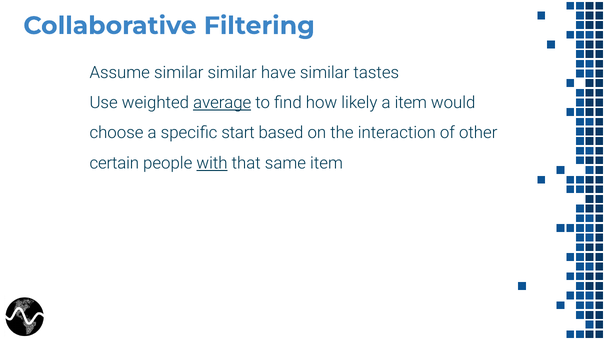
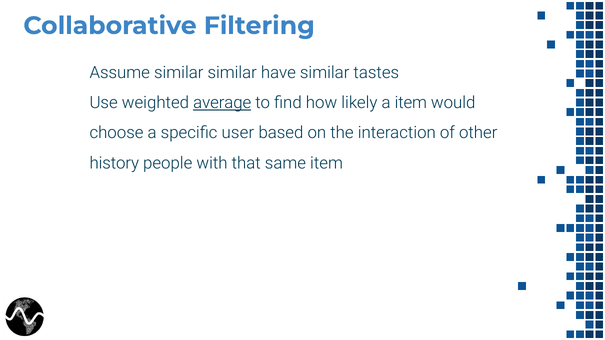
start: start -> user (238, 133)
certain: certain -> history (114, 163)
with underline: present -> none (212, 163)
